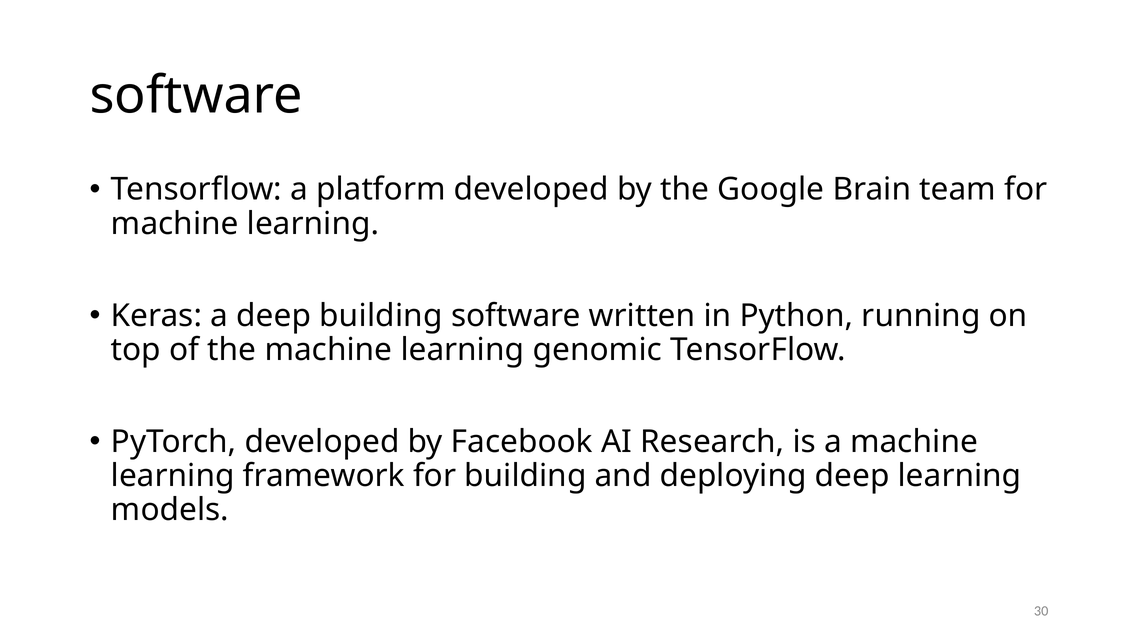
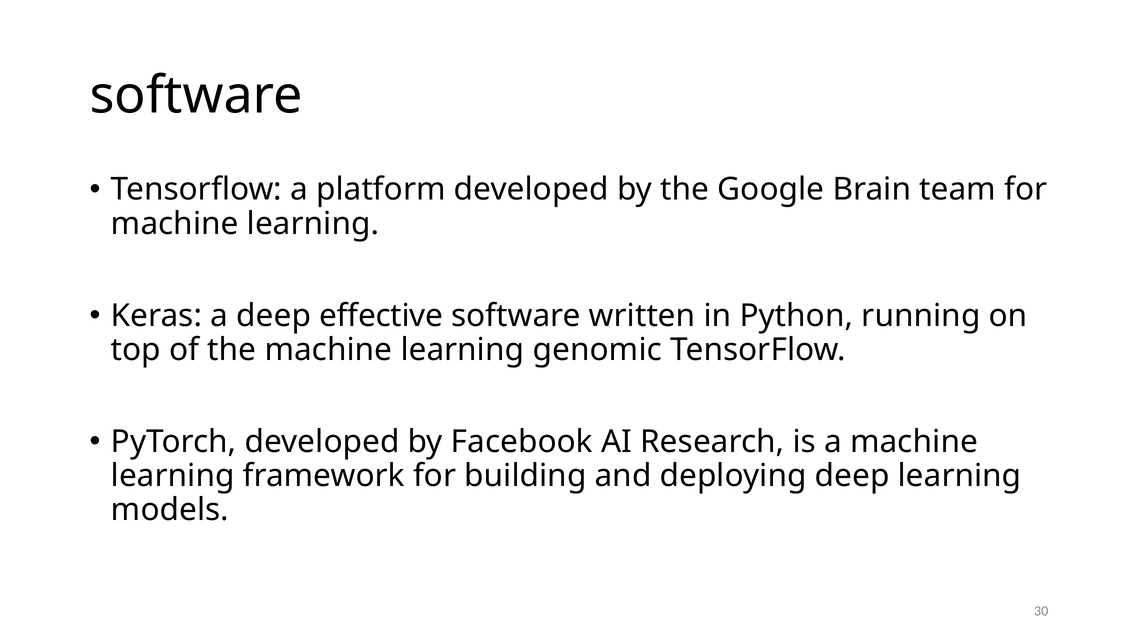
deep building: building -> effective (381, 316)
